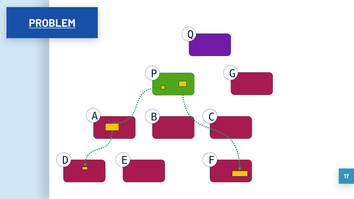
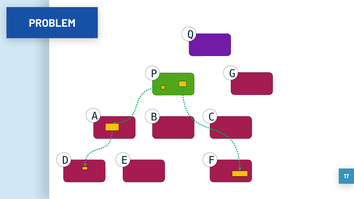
PROBLEM underline: present -> none (52, 23)
